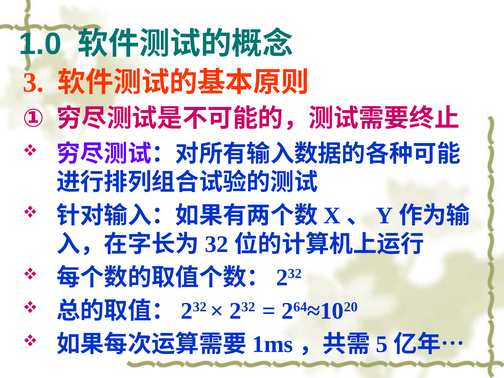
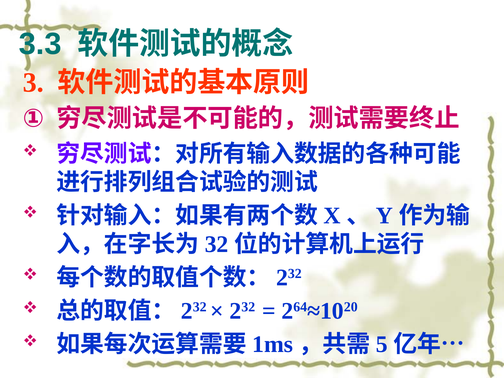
1.0: 1.0 -> 3.3 (40, 44)
